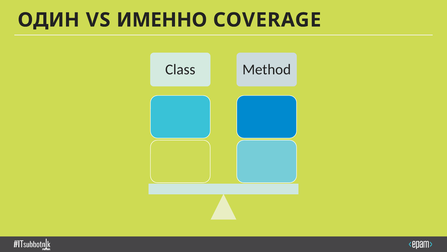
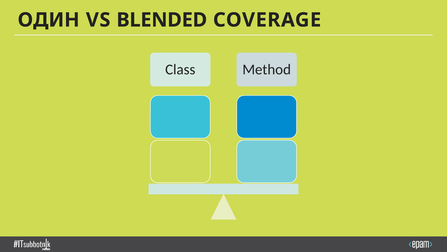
ИМЕННО: ИМЕННО -> BLENDED (162, 20)
